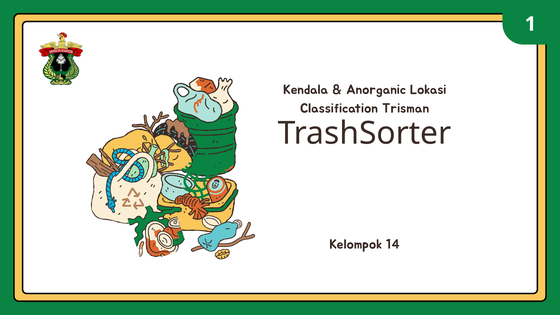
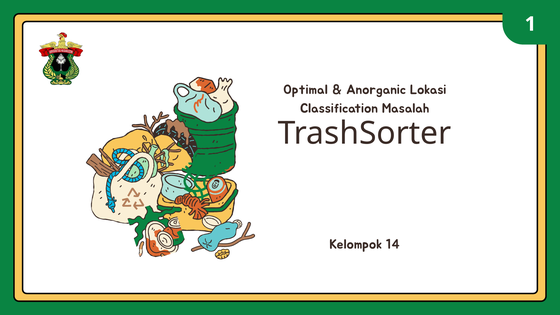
Kendala: Kendala -> Optimal (306, 90)
Trisman: Trisman -> Masalah (406, 108)
